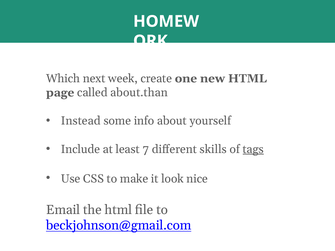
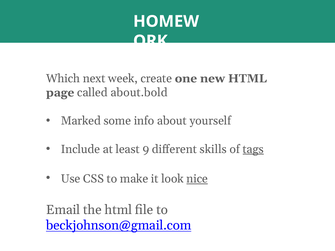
about.than: about.than -> about.bold (139, 93)
Instead: Instead -> Marked (81, 121)
7: 7 -> 9 (146, 149)
nice underline: none -> present (197, 179)
